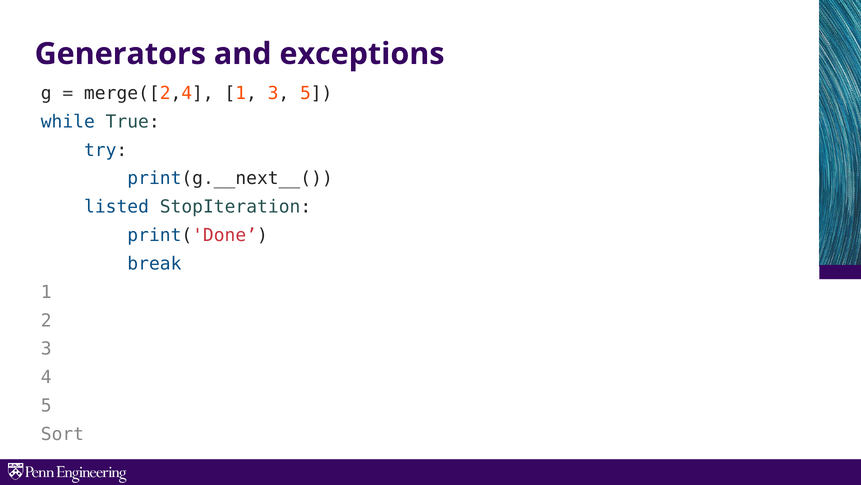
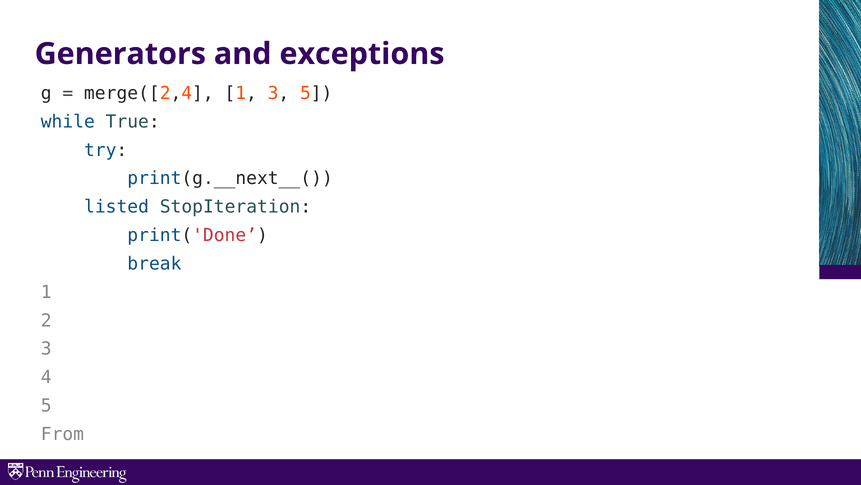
Sort: Sort -> From (62, 434)
